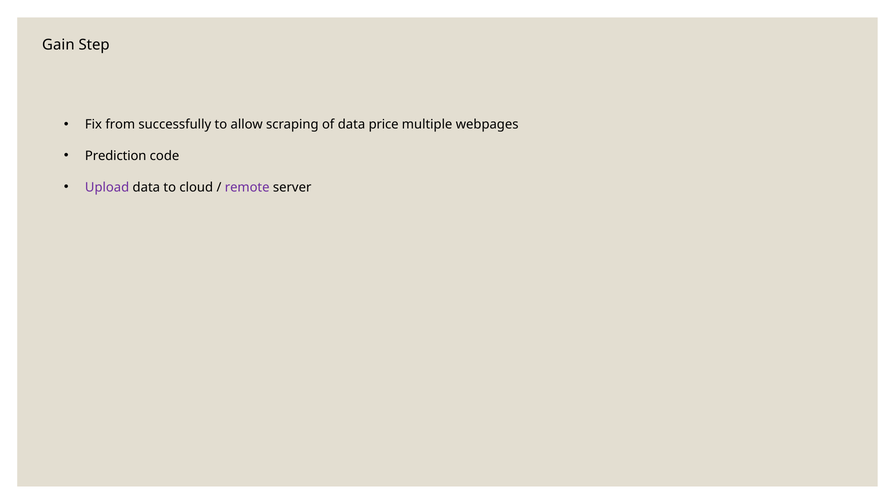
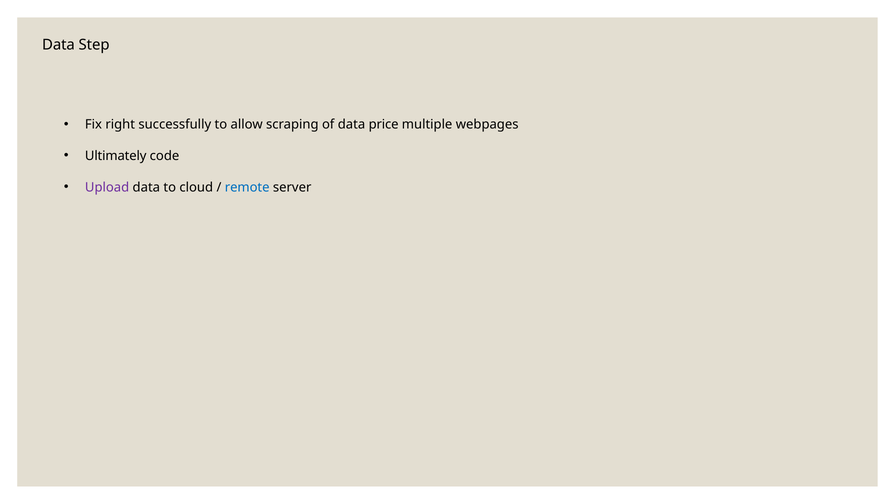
Gain: Gain -> Data (58, 45)
from: from -> right (120, 124)
Prediction: Prediction -> Ultimately (116, 156)
remote colour: purple -> blue (247, 187)
